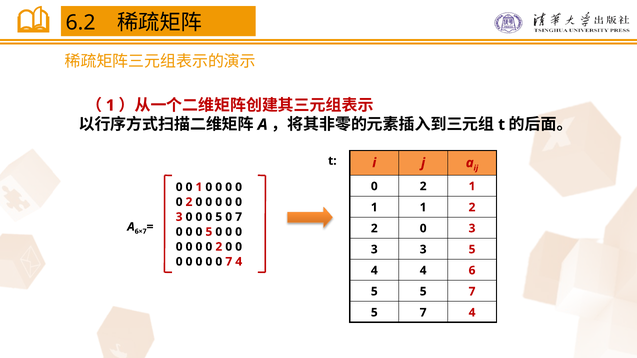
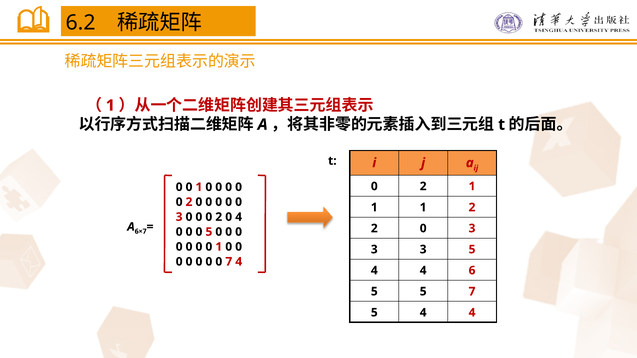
5: 5 -> 2 (219, 217)
7: 7 -> 4 (239, 217)
2: 2 -> 1 (219, 247)
7: 7 -> 4 (423, 313)
